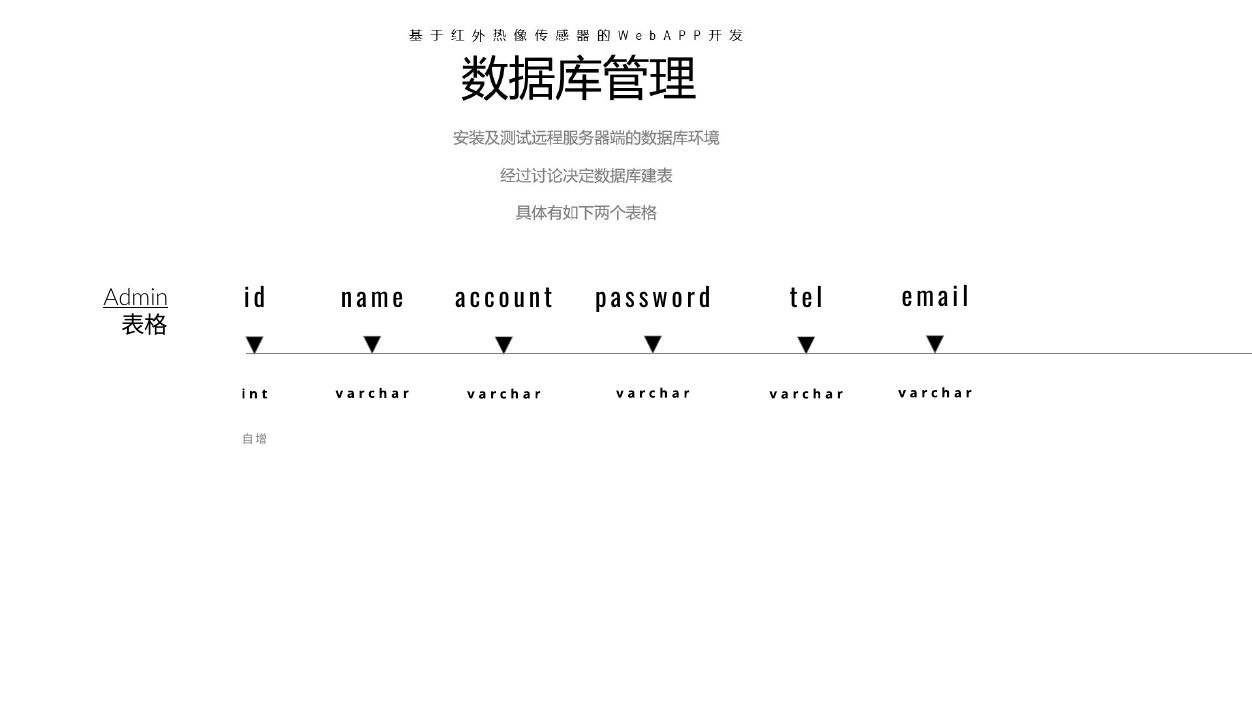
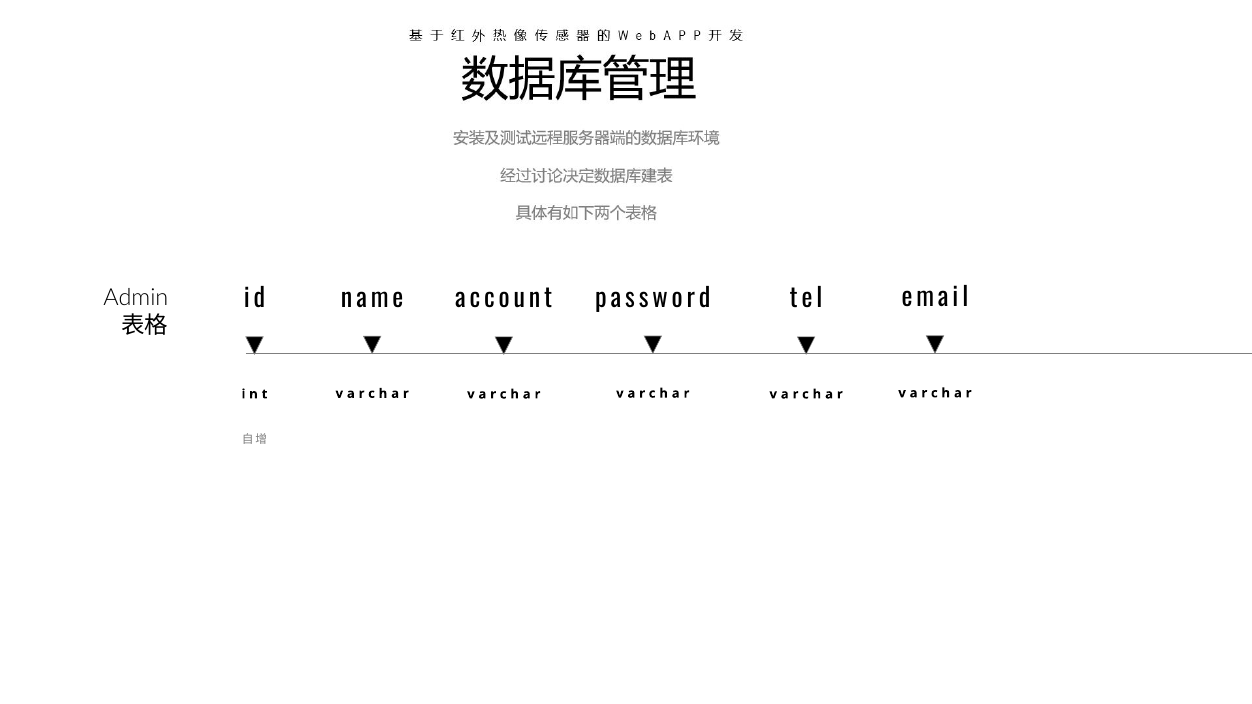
Admin underline: present -> none (136, 298)
